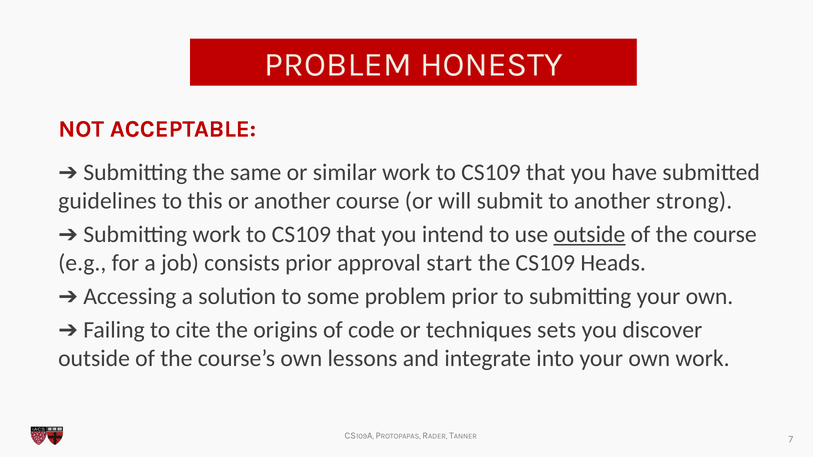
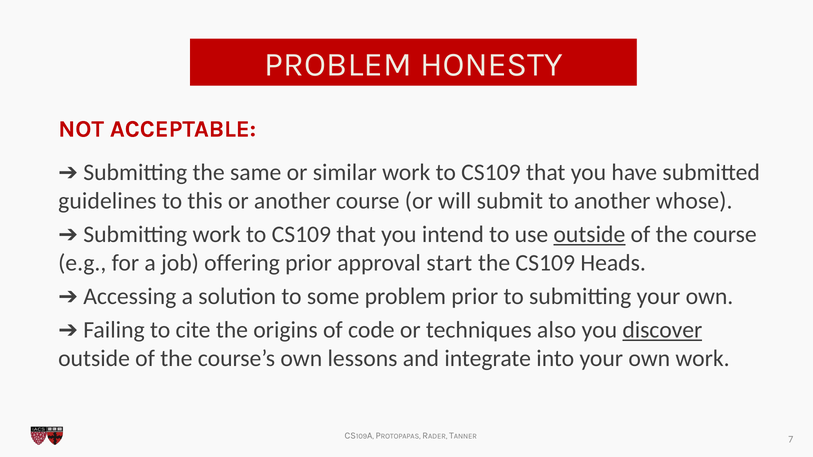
strong: strong -> whose (694, 201)
consists: consists -> offering (242, 263)
sets: sets -> also (557, 330)
discover underline: none -> present (662, 330)
